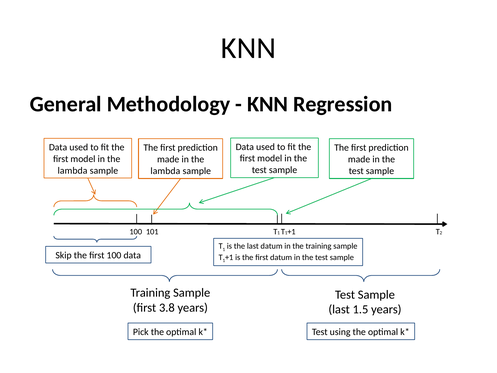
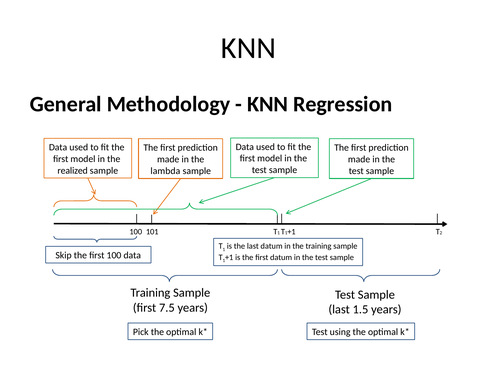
lambda: lambda -> realized (73, 170)
3.8: 3.8 -> 7.5 (167, 308)
